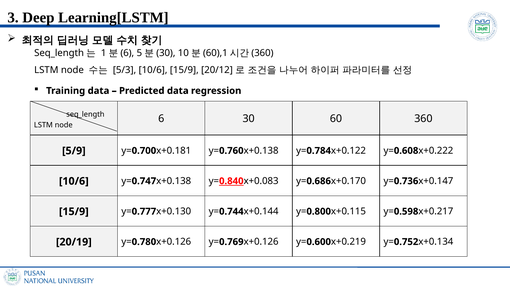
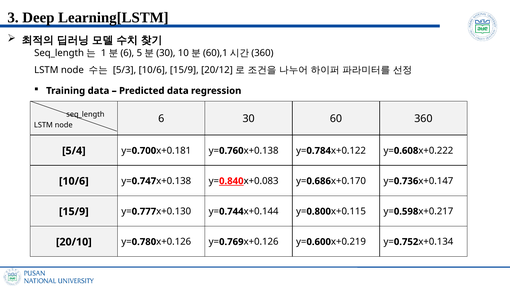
5/9: 5/9 -> 5/4 (74, 151)
20/19: 20/19 -> 20/10 (74, 242)
